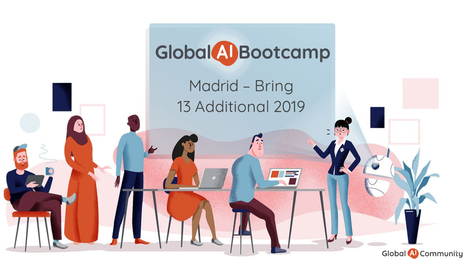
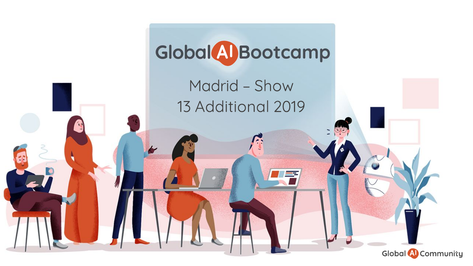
Bring: Bring -> Show (274, 86)
